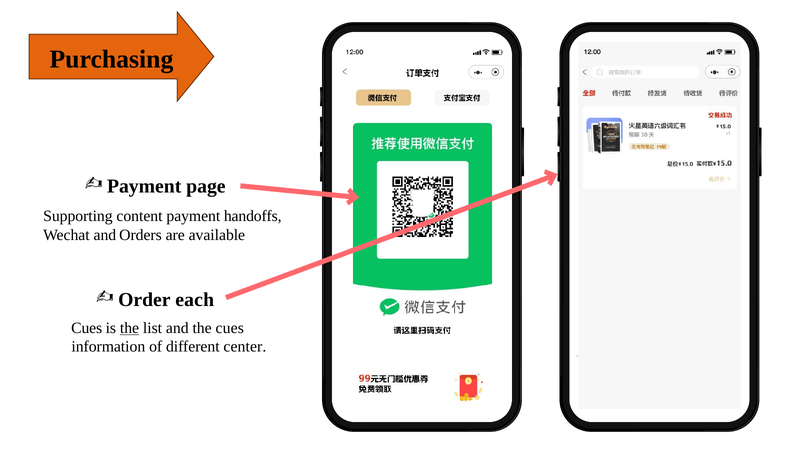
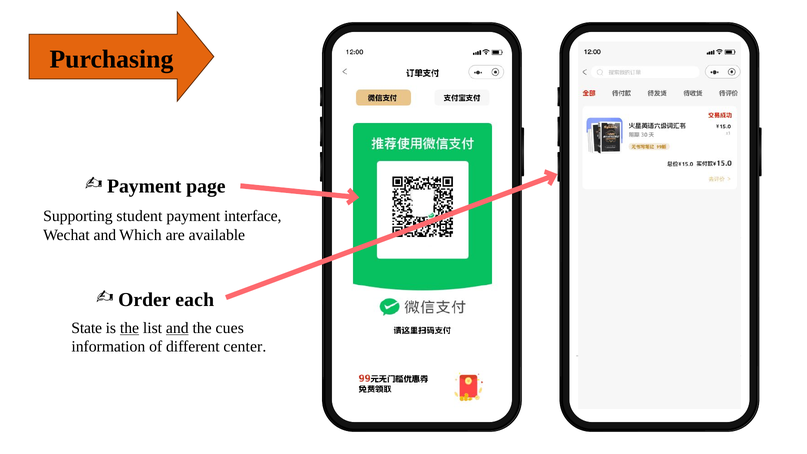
content: content -> student (139, 216)
handoffs: handoffs -> interface (253, 216)
Orders: Orders -> Which (140, 235)
Cues: Cues -> State (87, 328)
and underline: none -> present (177, 328)
